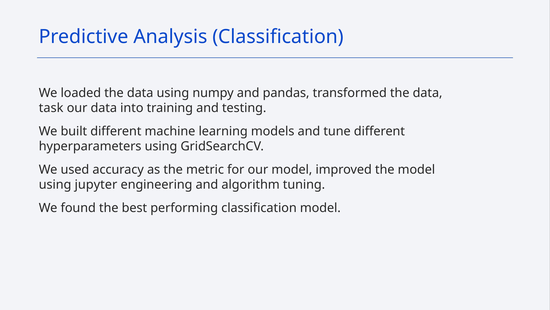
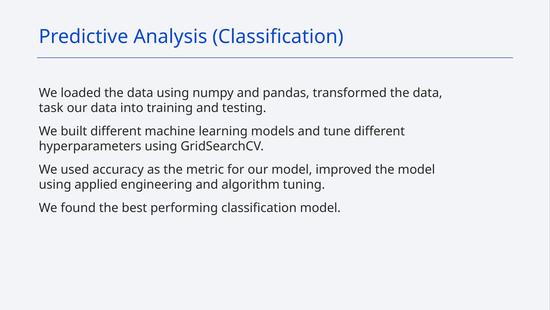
jupyter: jupyter -> applied (96, 184)
